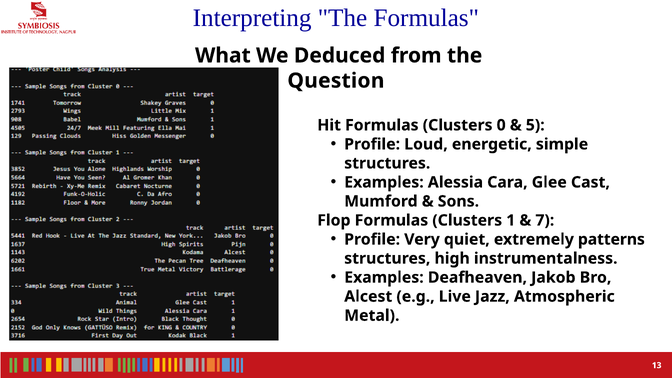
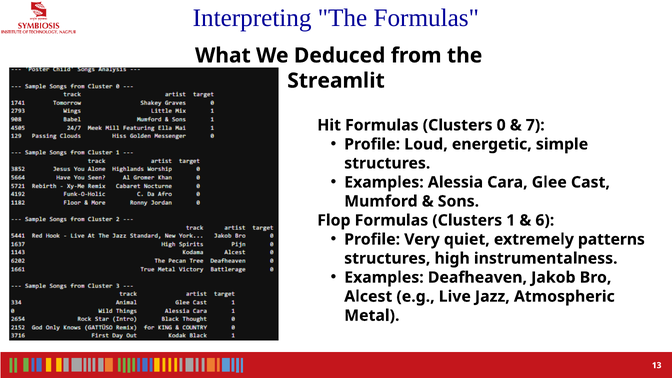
Question: Question -> Streamlit (336, 81)
5: 5 -> 7 (535, 125)
7: 7 -> 6 (545, 220)
